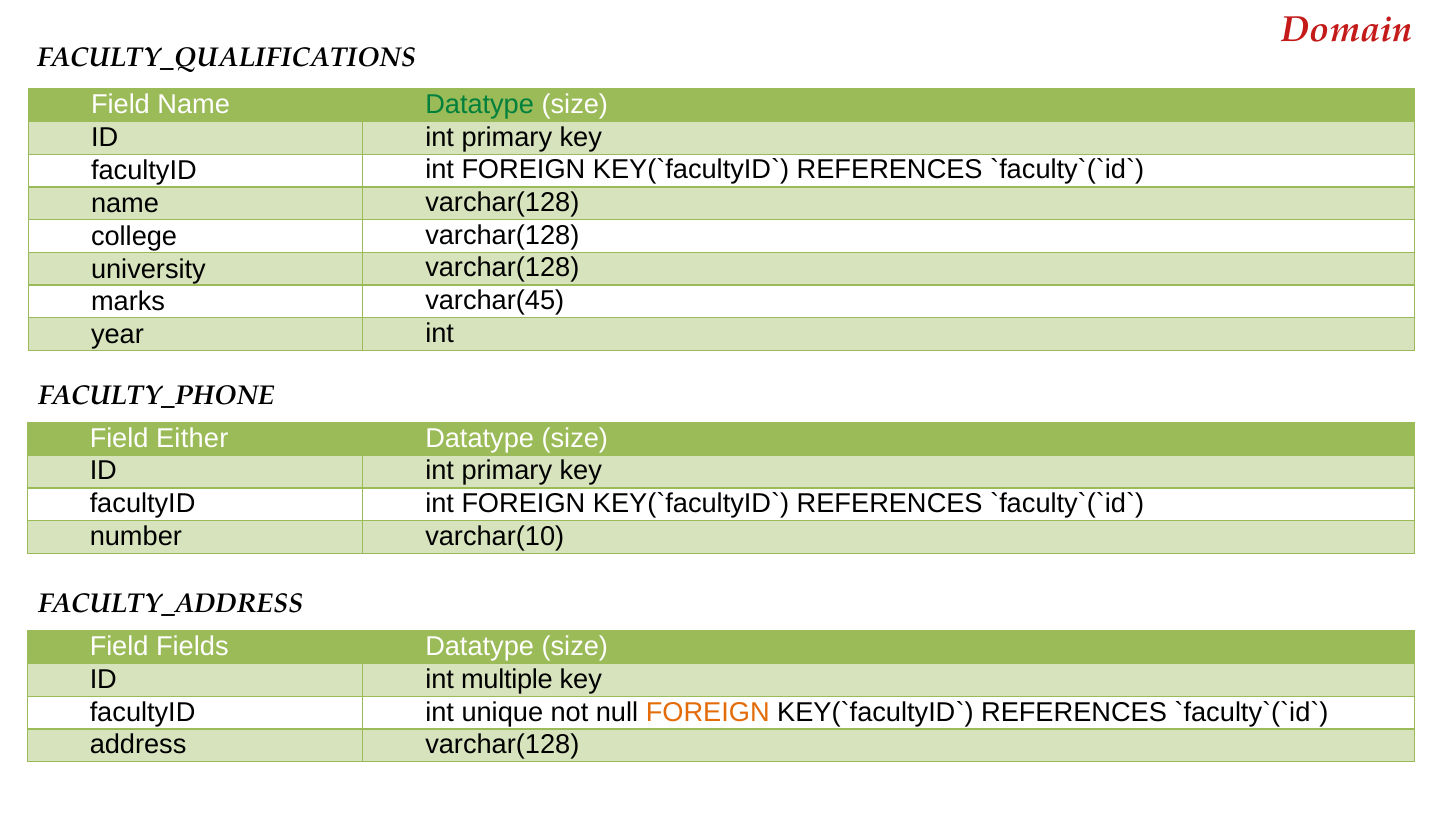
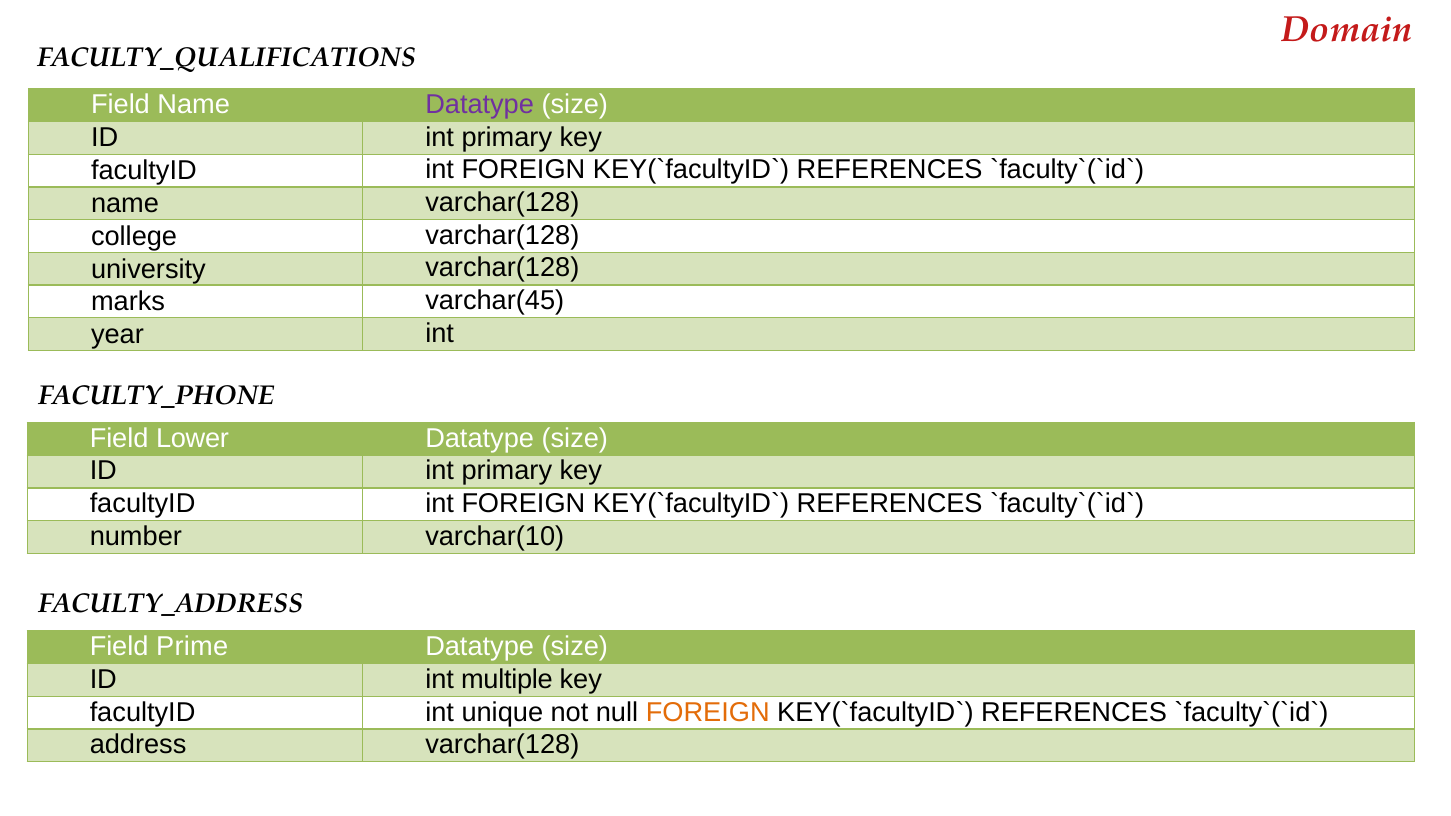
Datatype colour: green -> purple (480, 105)
Either: Either -> Lower (193, 438)
Fields: Fields -> Prime (192, 647)
